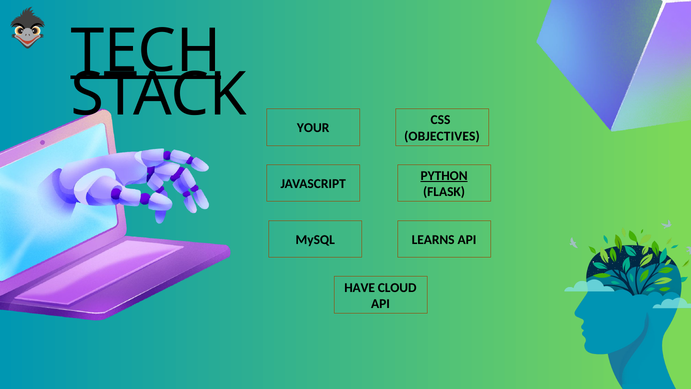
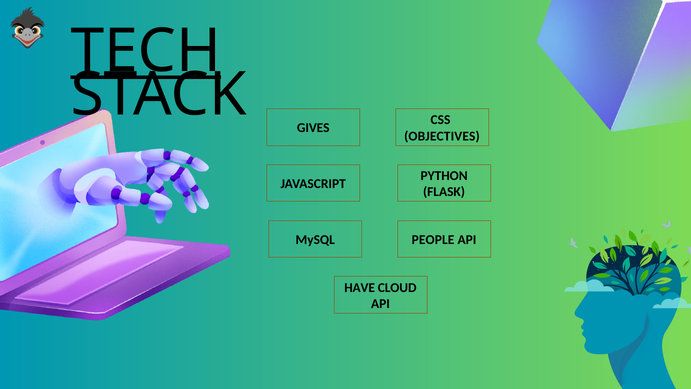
YOUR: YOUR -> GIVES (313, 128)
PYTHON underline: present -> none (444, 176)
LEARNS: LEARNS -> PEOPLE (433, 240)
